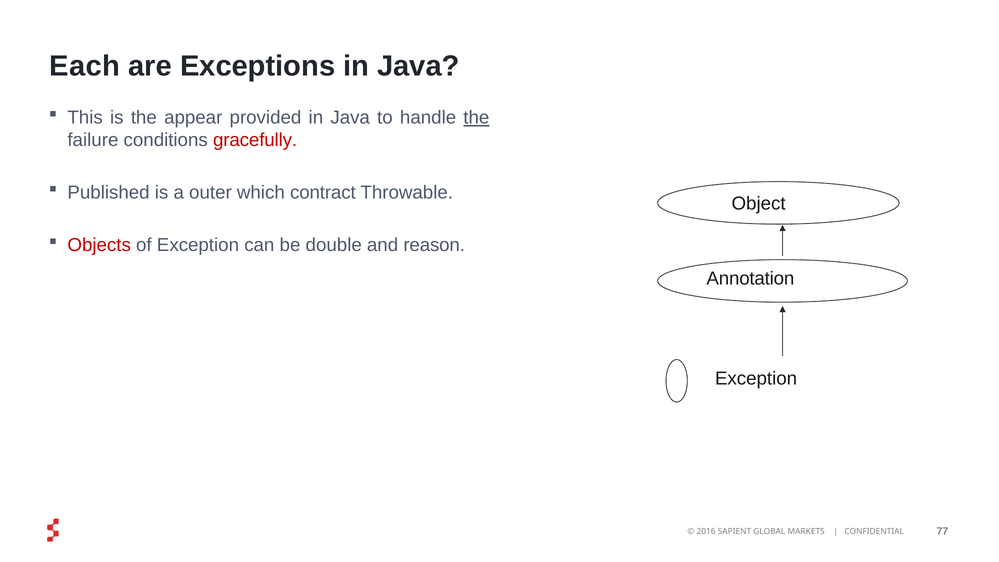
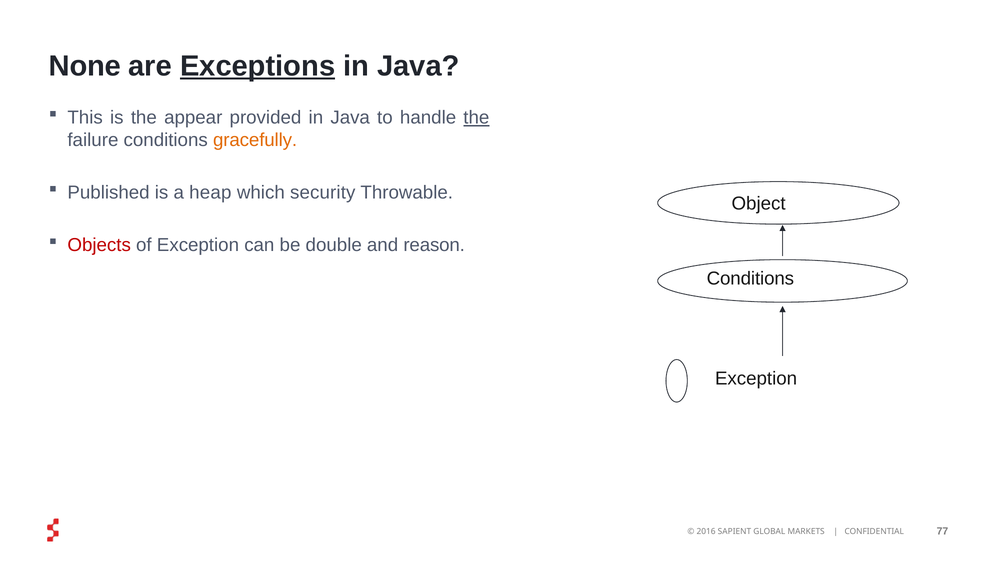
Each: Each -> None (85, 66)
Exceptions underline: none -> present (258, 66)
gracefully colour: red -> orange (255, 140)
outer: outer -> heap (210, 193)
contract: contract -> security (323, 193)
Annotation: Annotation -> Conditions (750, 279)
